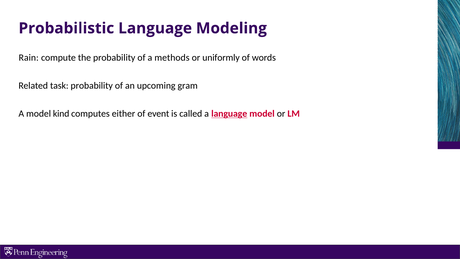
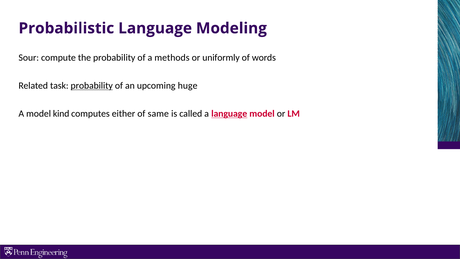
Rain: Rain -> Sour (29, 58)
probability underline: none -> present (92, 86)
gram: gram -> huge (188, 86)
event: event -> same (158, 114)
